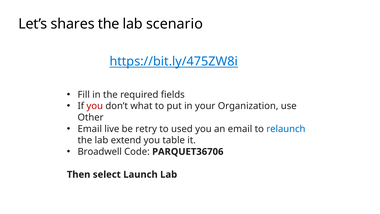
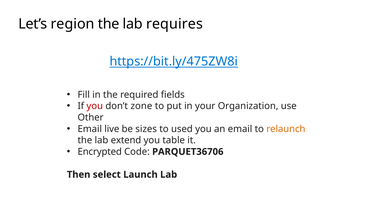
shares: shares -> region (73, 24)
scenario: scenario -> requires (174, 24)
what: what -> zone (141, 106)
retry: retry -> sizes (146, 129)
relaunch colour: blue -> orange (286, 129)
Broadwell: Broadwell -> Encrypted (100, 152)
